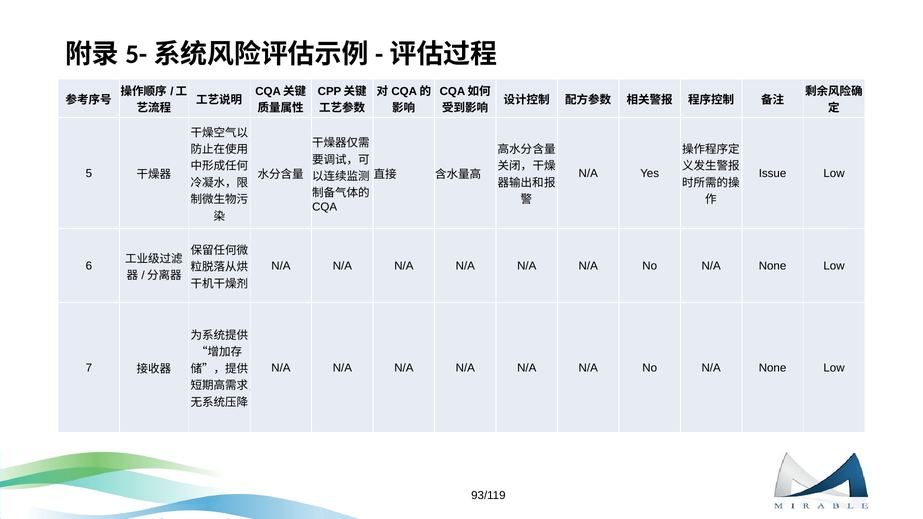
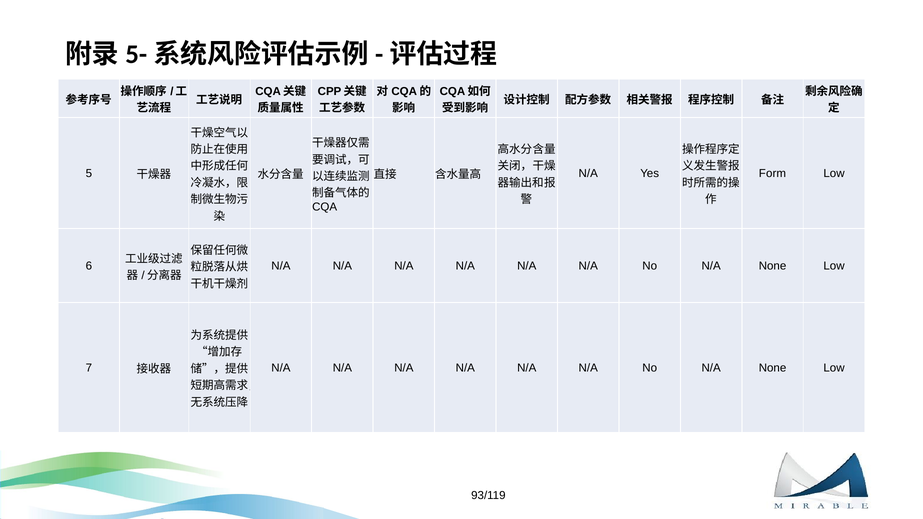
Issue: Issue -> Form (772, 174)
